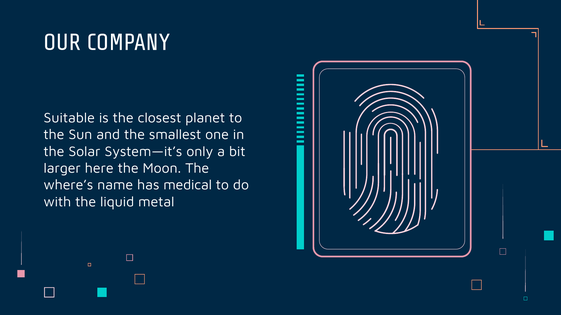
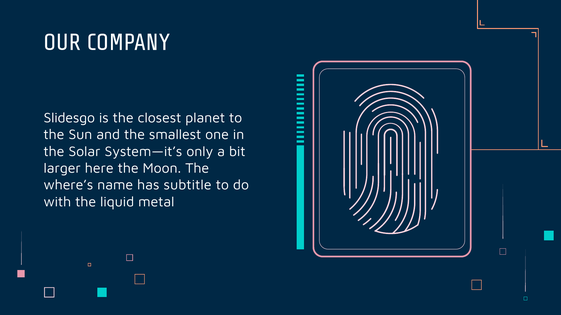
Suitable: Suitable -> Slidesgo (69, 118)
medical: medical -> subtitle (188, 185)
